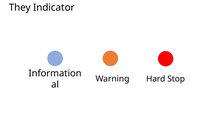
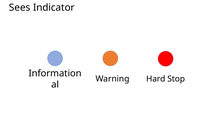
They: They -> Sees (20, 7)
